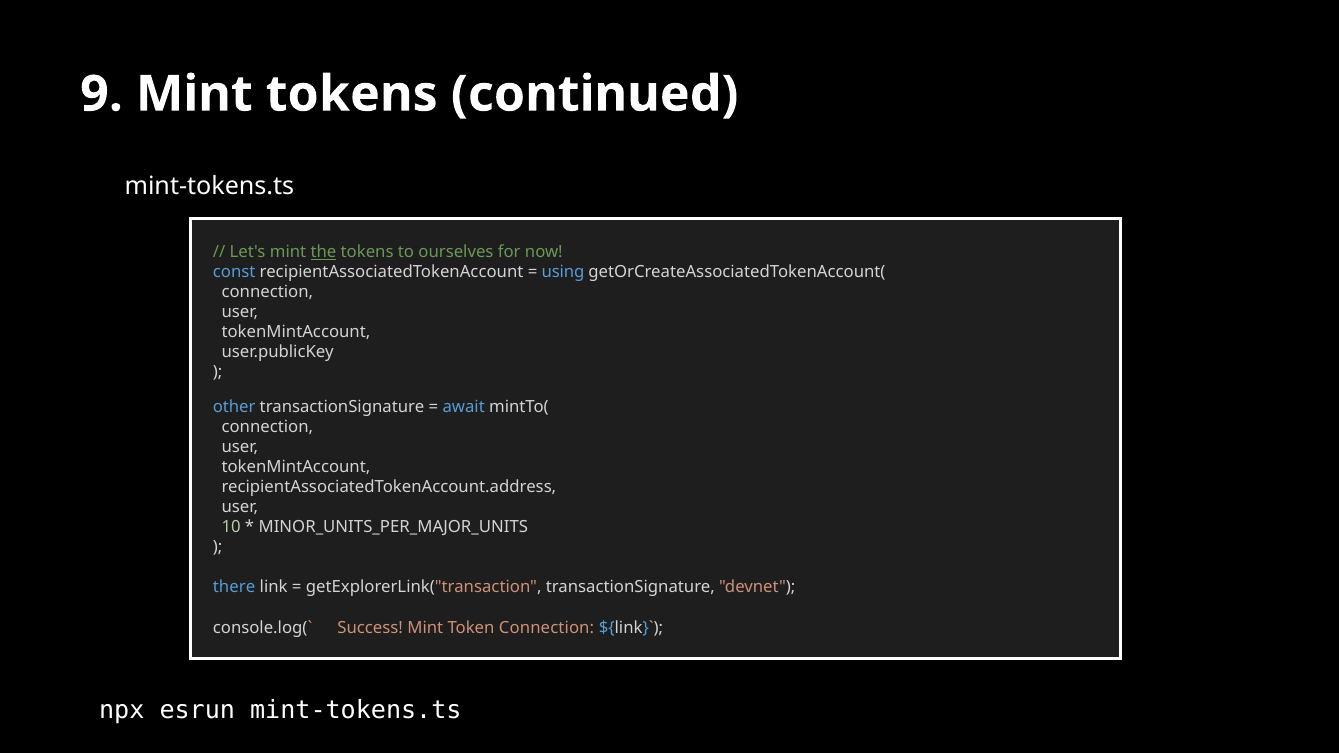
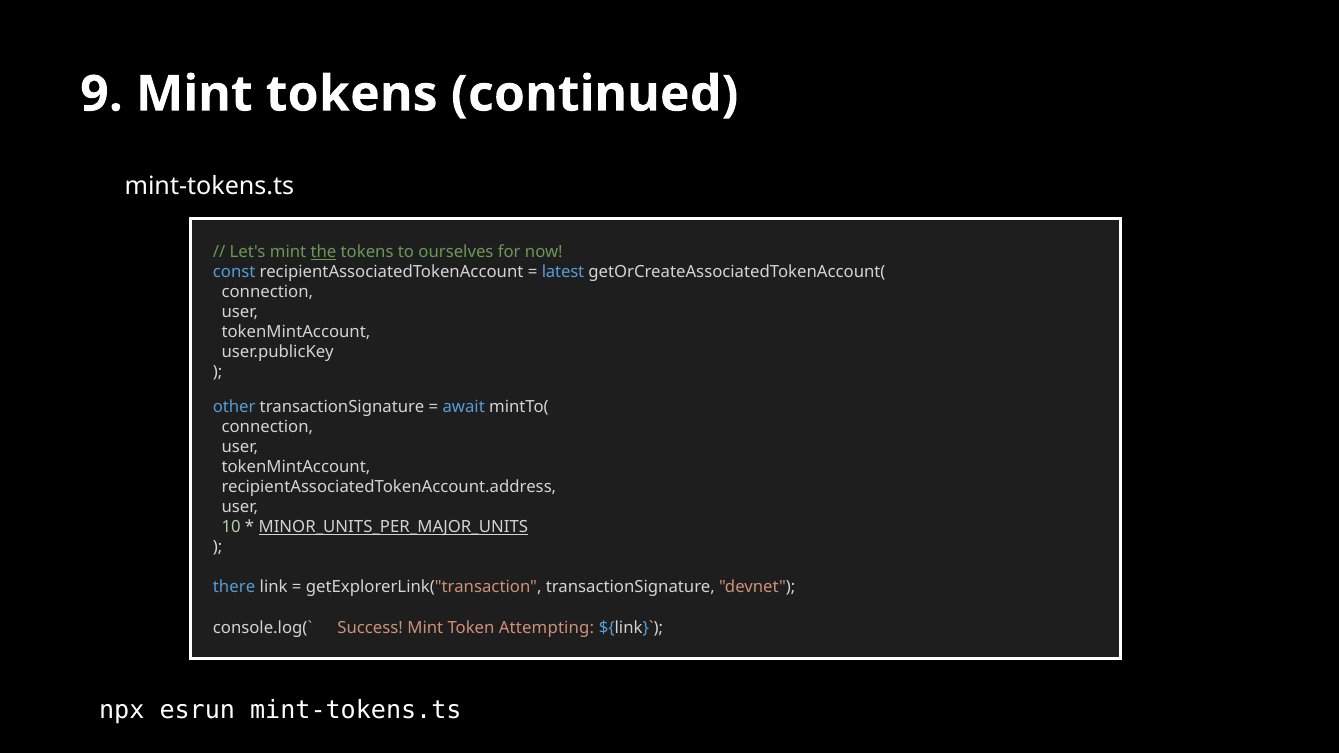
using: using -> latest (563, 272)
MINOR_UNITS_PER_MAJOR_UNITS underline: none -> present (393, 527)
Token Connection: Connection -> Attempting (547, 628)
